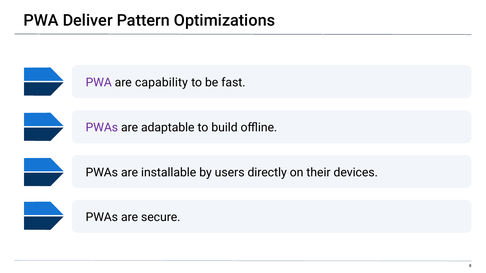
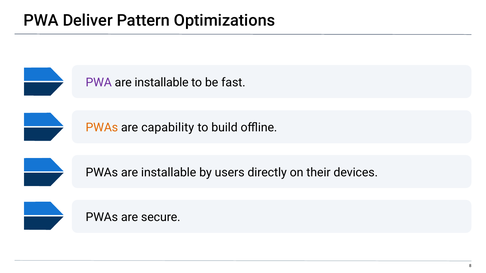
capability: capability -> installable (162, 83)
PWAs colour: purple -> orange (102, 128)
adaptable: adaptable -> capability (168, 128)
